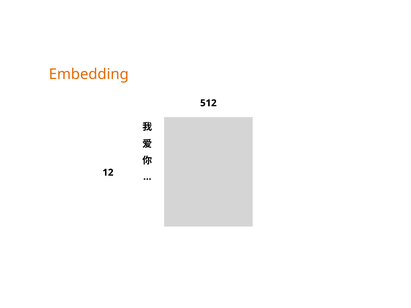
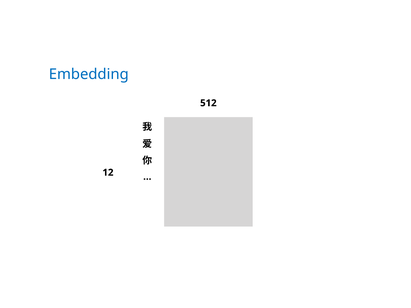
Embedding colour: orange -> blue (89, 74)
